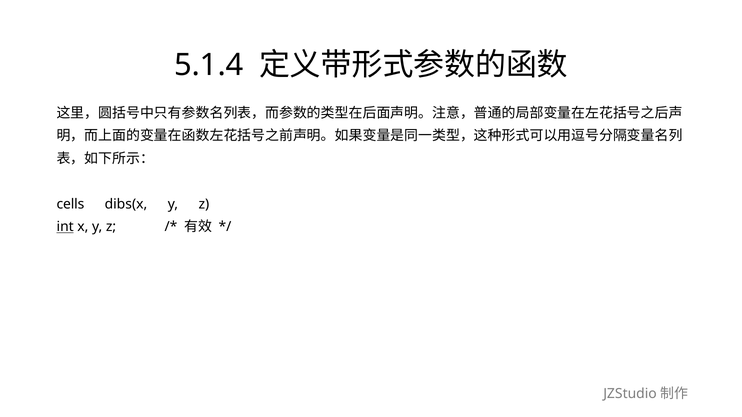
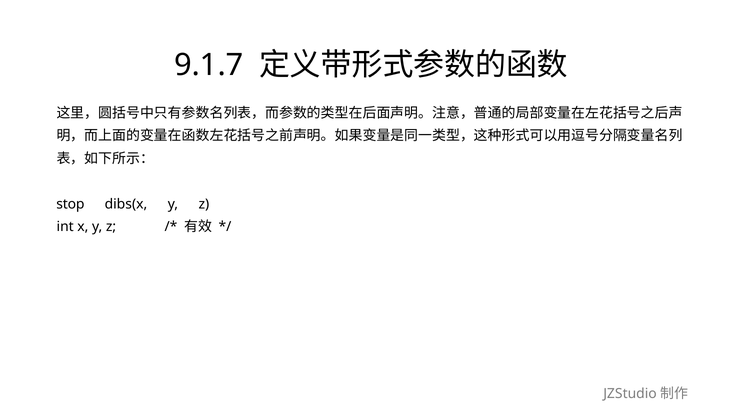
5.1.4: 5.1.4 -> 9.1.7 (209, 65)
cells: cells -> stop (70, 204)
int underline: present -> none (65, 227)
